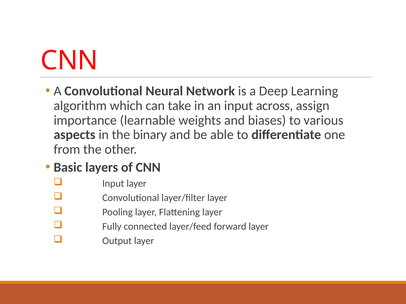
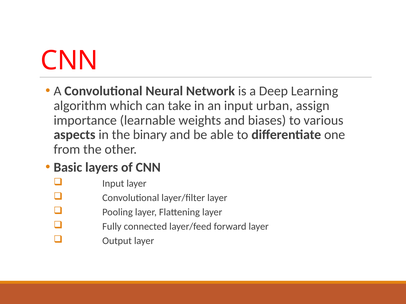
across: across -> urban (274, 106)
